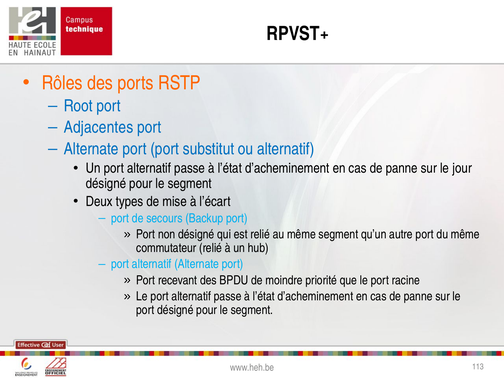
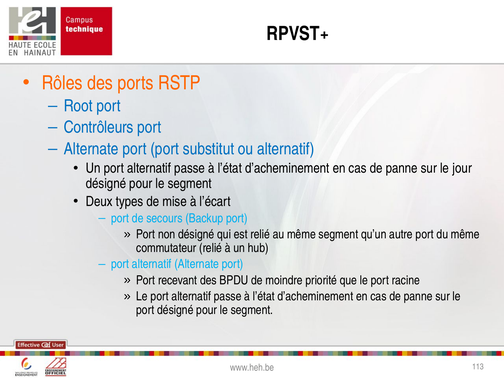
Adjacentes: Adjacentes -> Contrôleurs (99, 127)
